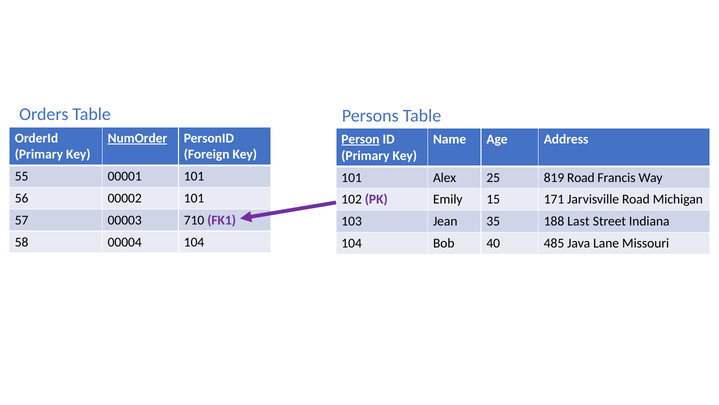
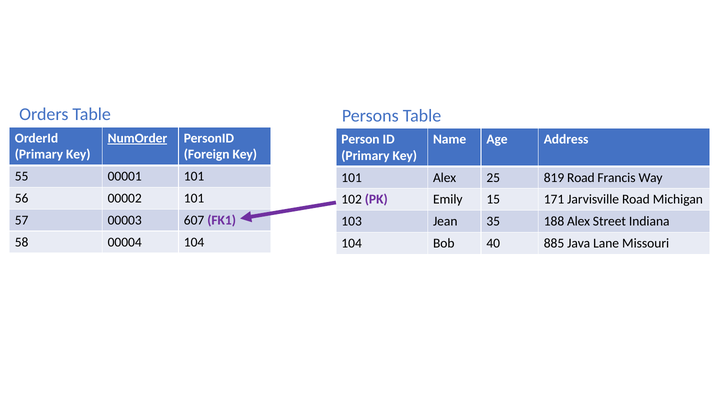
Person underline: present -> none (360, 139)
710: 710 -> 607 (194, 220)
188 Last: Last -> Alex (579, 221)
485: 485 -> 885 (554, 243)
